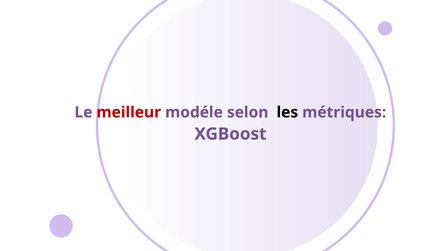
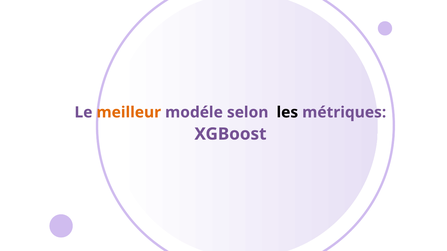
meilleur colour: red -> orange (129, 113)
